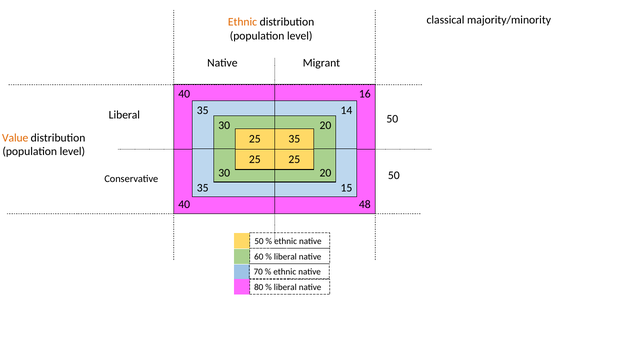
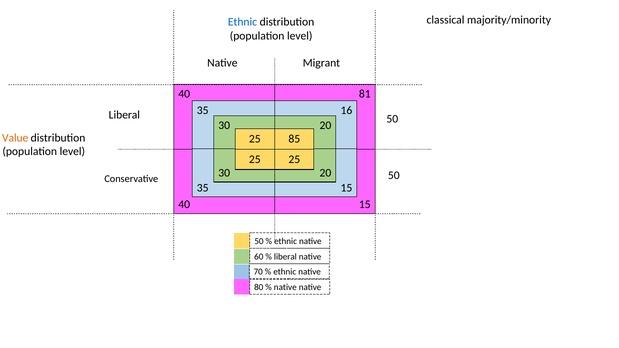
Ethnic colour: orange -> blue (243, 22)
16: 16 -> 81 (365, 94)
14: 14 -> 16 (346, 110)
25 35: 35 -> 85 (294, 139)
40 48: 48 -> 15 (365, 205)
liberal: liberal -> native (285, 288)
